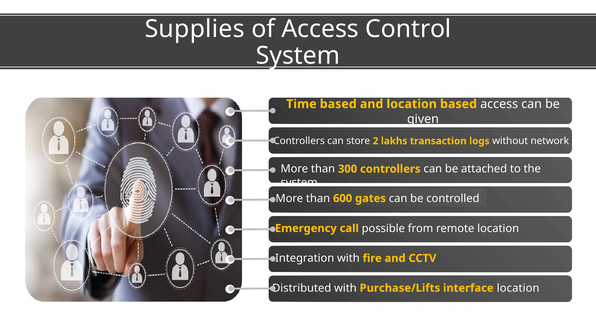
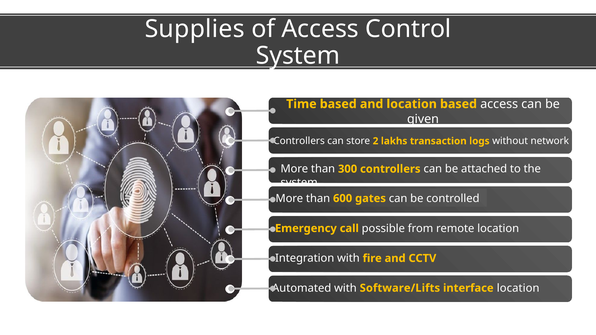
Distributed: Distributed -> Automated (302, 288)
Purchase/Lifts: Purchase/Lifts -> Software/Lifts (400, 288)
